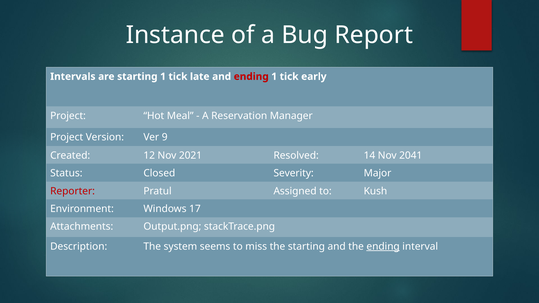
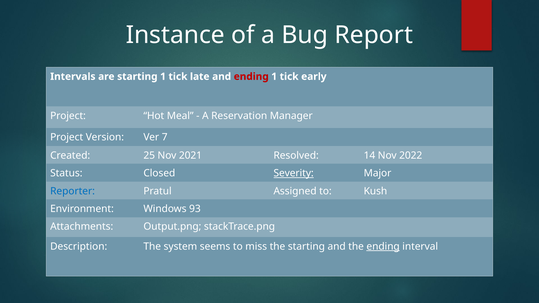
9: 9 -> 7 (165, 137)
12: 12 -> 25 (149, 156)
2041: 2041 -> 2022 (411, 156)
Severity underline: none -> present (294, 173)
Reporter colour: red -> blue (73, 191)
17: 17 -> 93 (195, 209)
